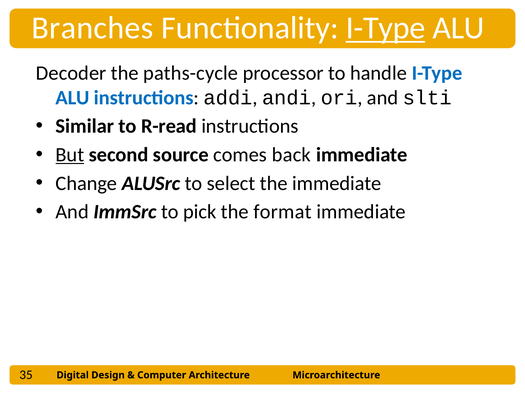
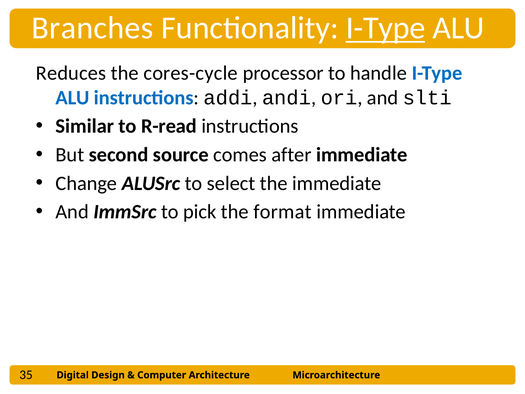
Decoder: Decoder -> Reduces (71, 73)
paths-cycle: paths-cycle -> cores-cycle (191, 73)
But underline: present -> none (70, 155)
back: back -> after (291, 155)
